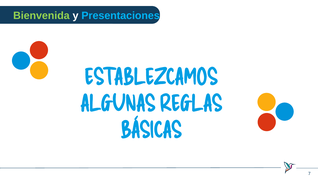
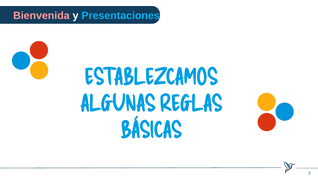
Bienvenida colour: light green -> pink (41, 16)
